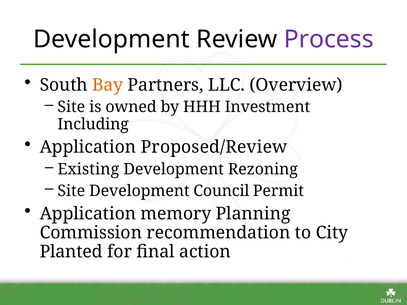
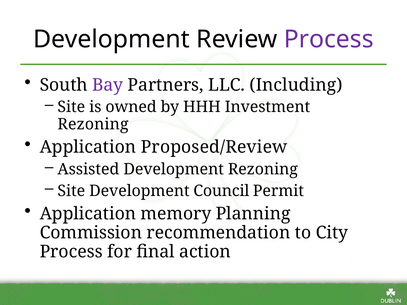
Bay colour: orange -> purple (108, 85)
Overview: Overview -> Including (296, 85)
Including: Including -> Rezoning (93, 124)
Existing: Existing -> Assisted (88, 169)
Planted: Planted -> Process (71, 252)
